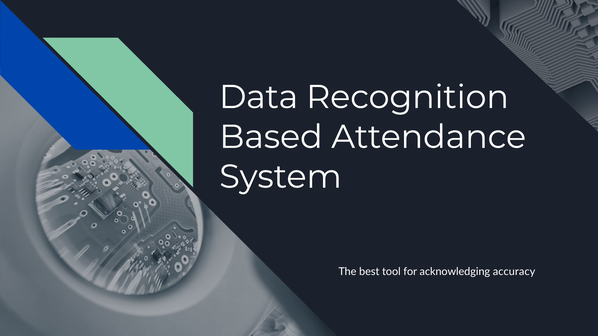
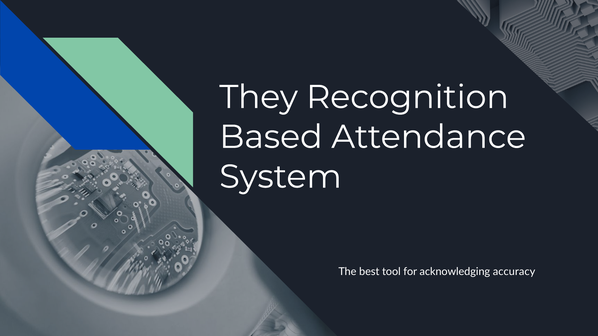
Data: Data -> They (259, 97)
